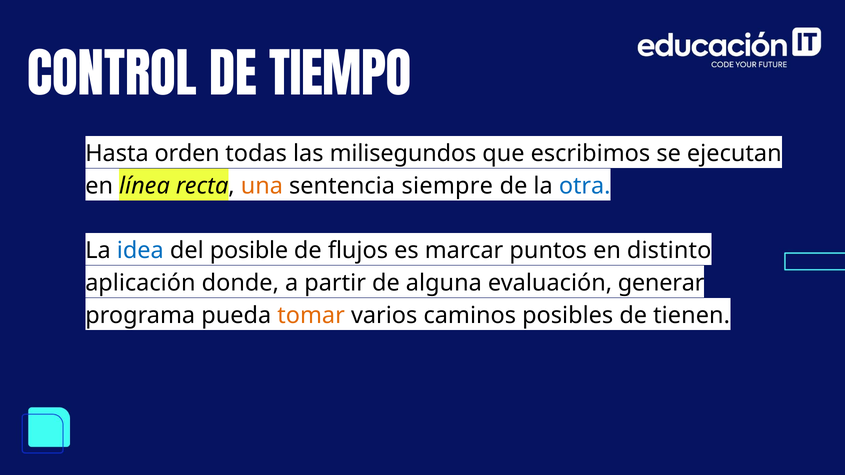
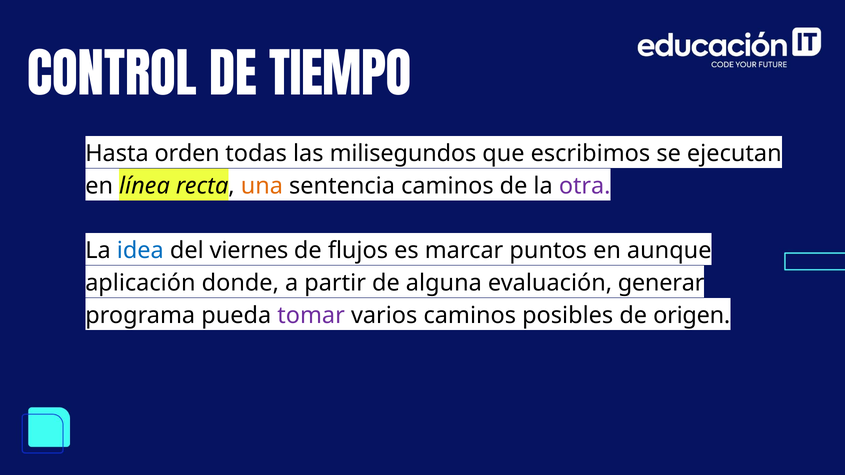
sentencia siempre: siempre -> caminos (447, 186)
otra colour: blue -> purple (585, 186)
posible: posible -> viernes (249, 251)
distinto: distinto -> aunque (669, 251)
tomar colour: orange -> purple (311, 316)
tienen: tienen -> origen (692, 316)
